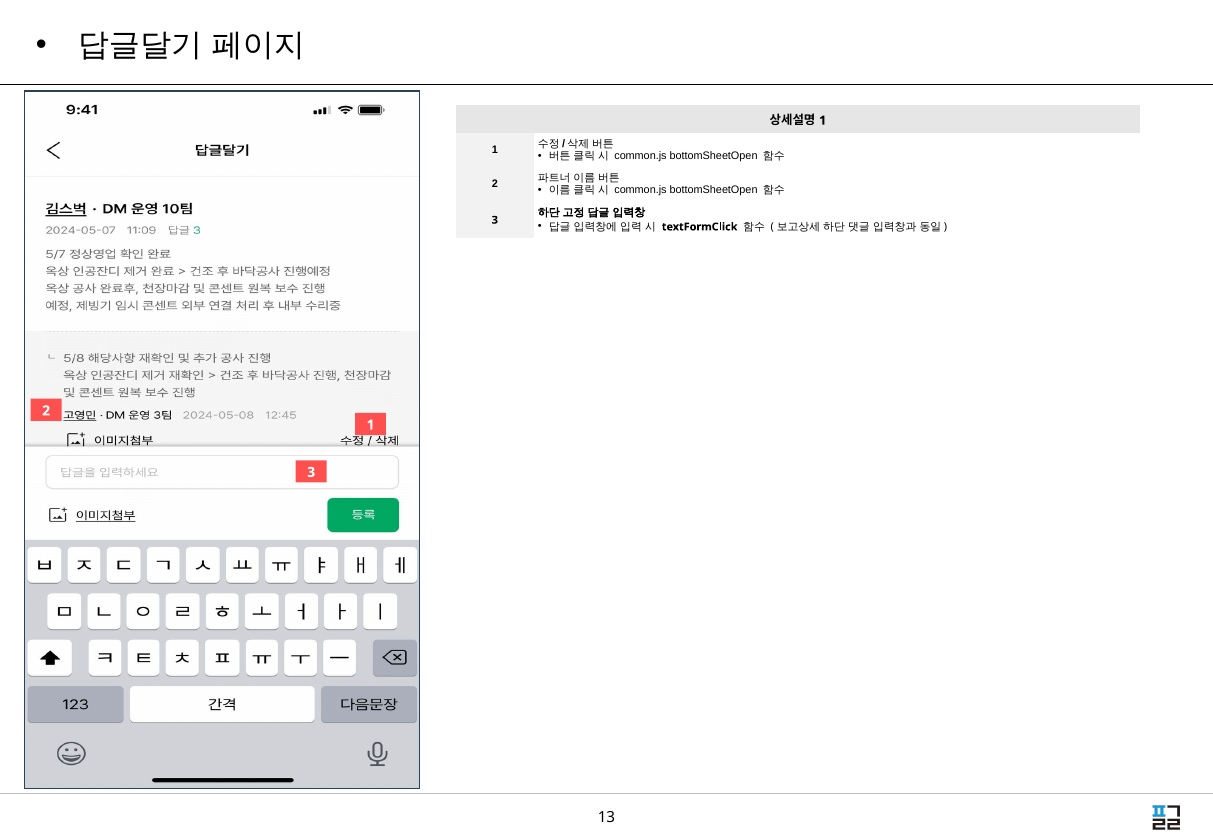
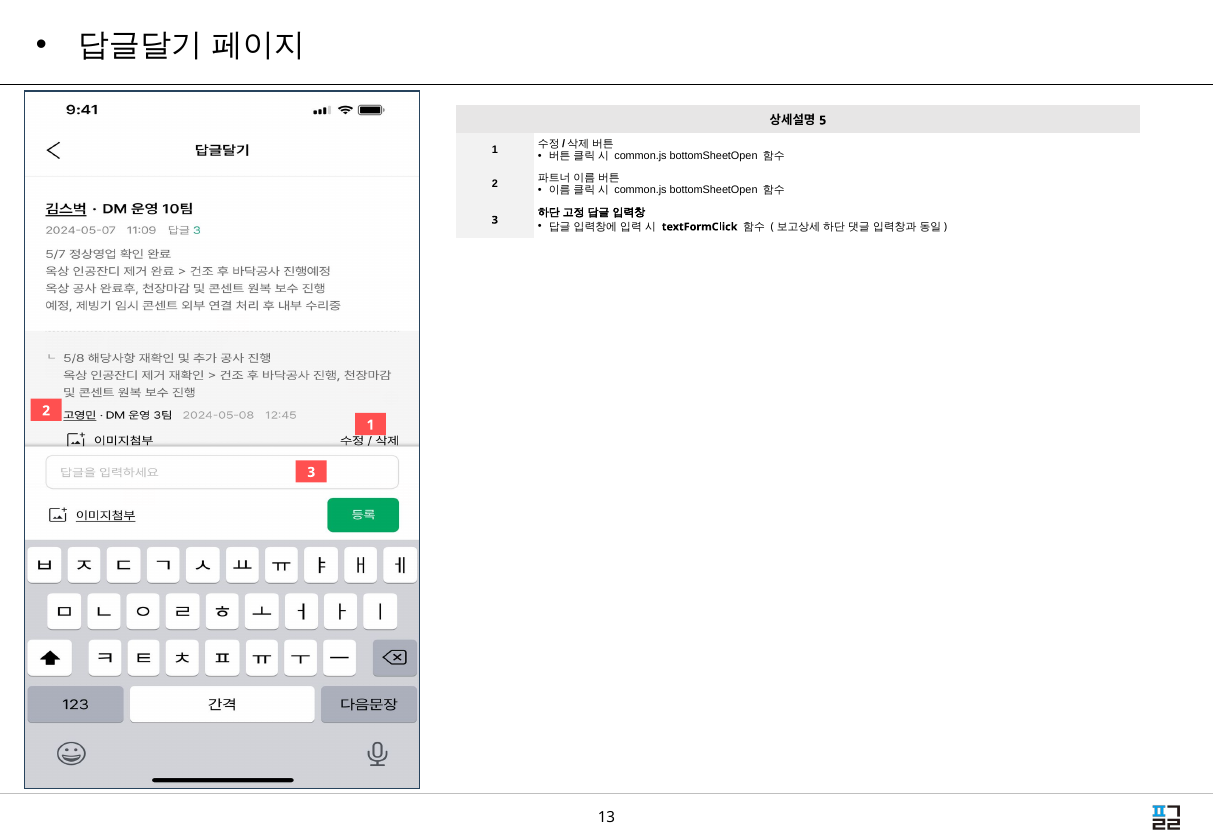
1: 1 -> 5 (823, 120)
